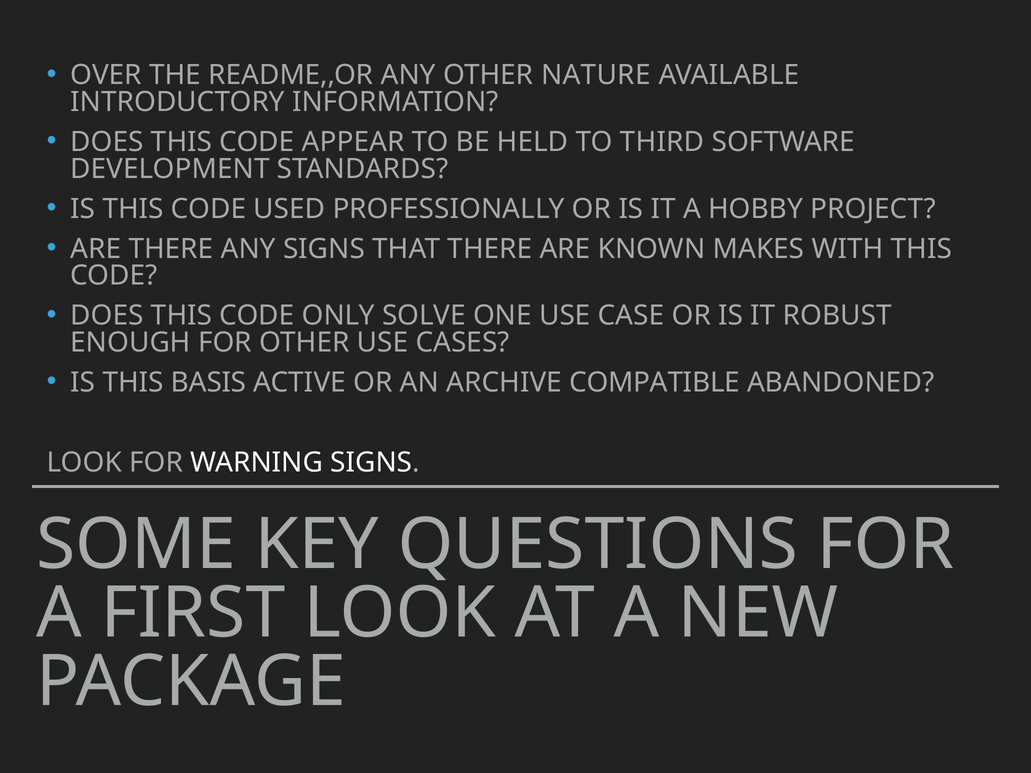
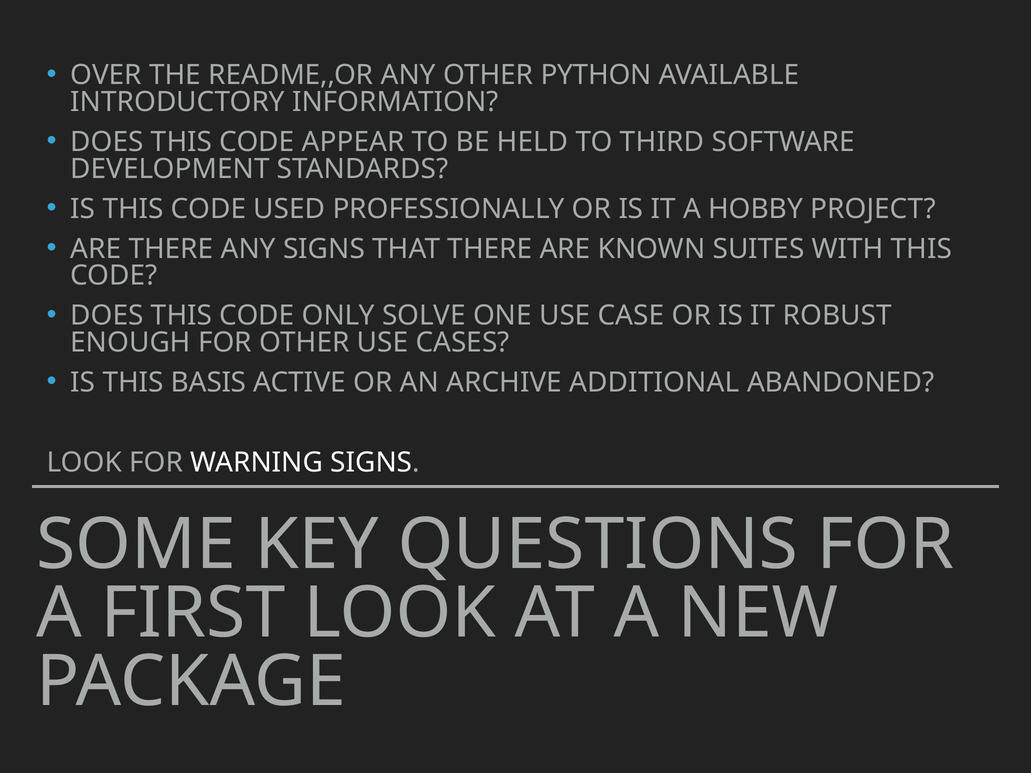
NATURE: NATURE -> PYTHON (596, 75)
MAKES: MAKES -> SUITES (759, 249)
COMPATIBLE: COMPATIBLE -> ADDITIONAL (654, 383)
